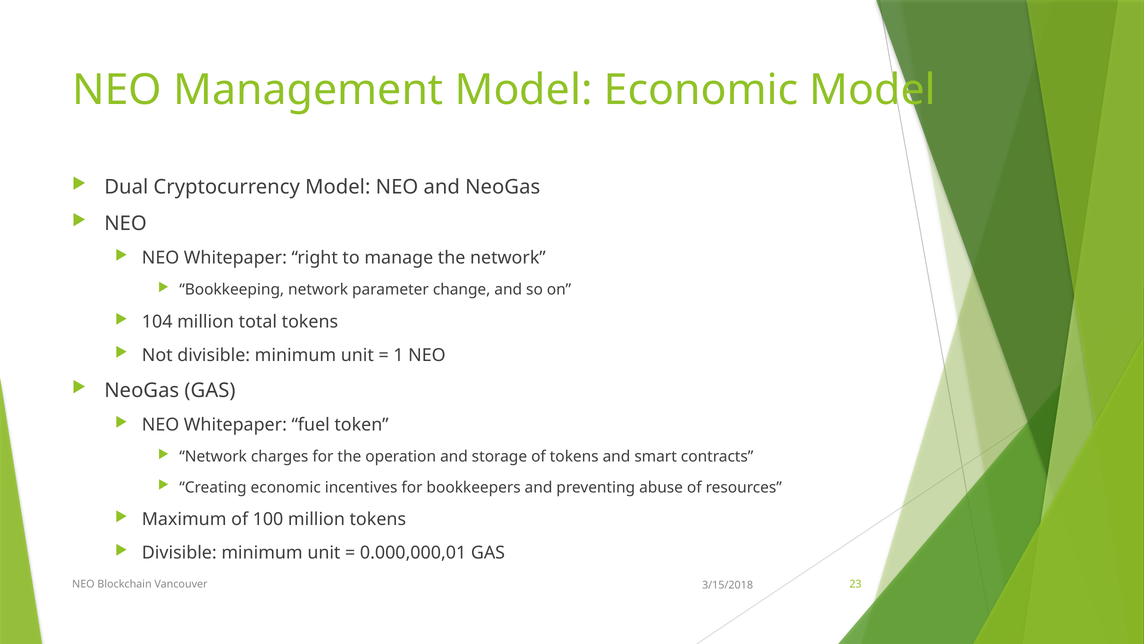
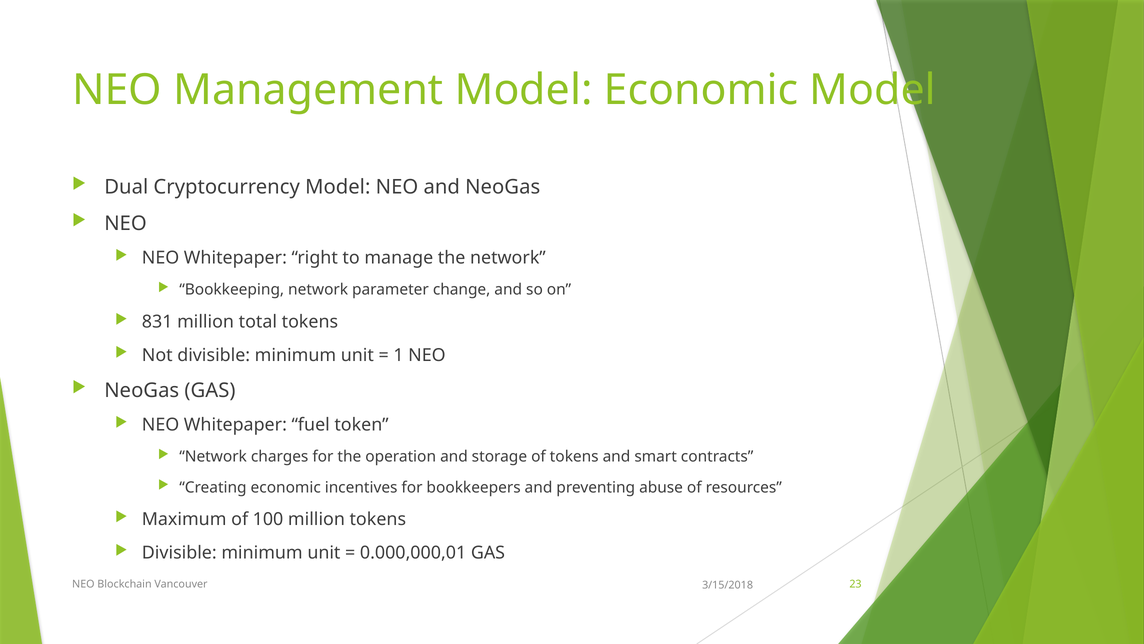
104: 104 -> 831 (157, 322)
